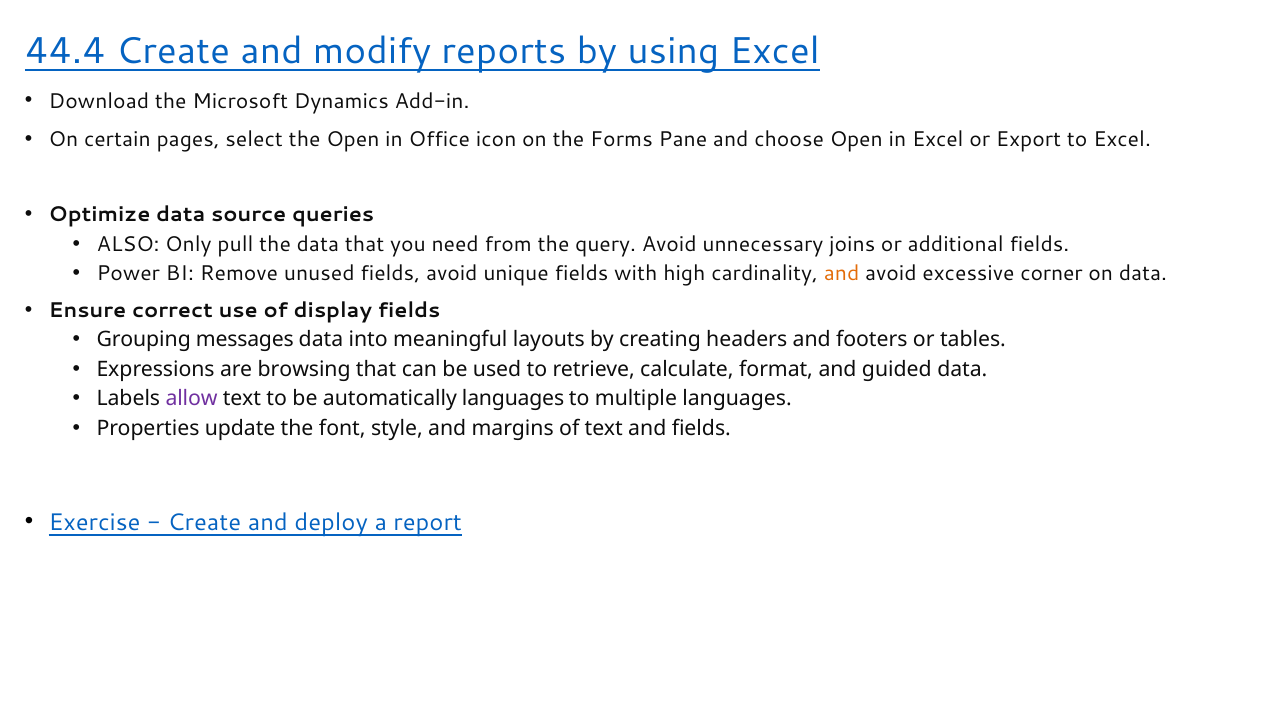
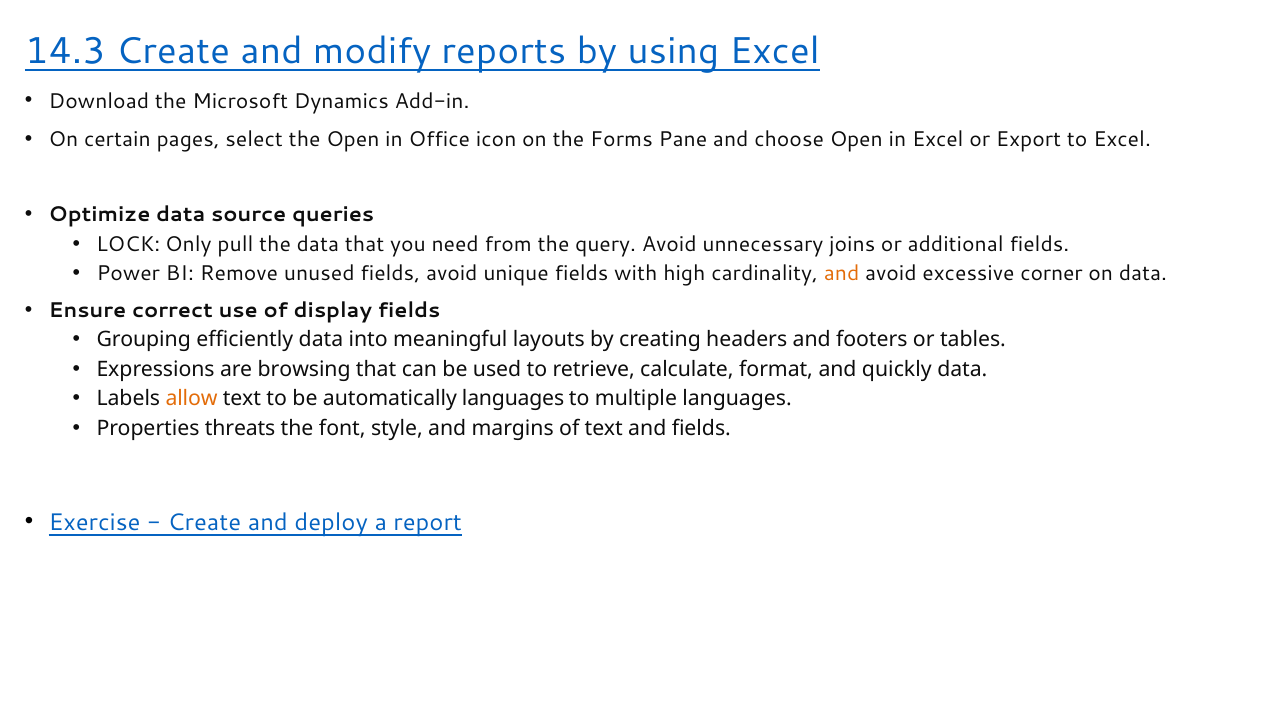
44.4: 44.4 -> 14.3 (65, 51)
ALSO: ALSO -> LOCK (128, 244)
messages: messages -> efficiently (245, 340)
guided: guided -> quickly (897, 369)
allow colour: purple -> orange (192, 399)
update: update -> threats (240, 428)
